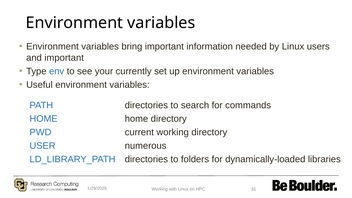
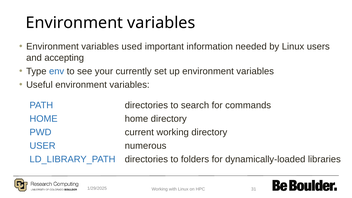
bring: bring -> used (132, 47)
and important: important -> accepting (64, 58)
